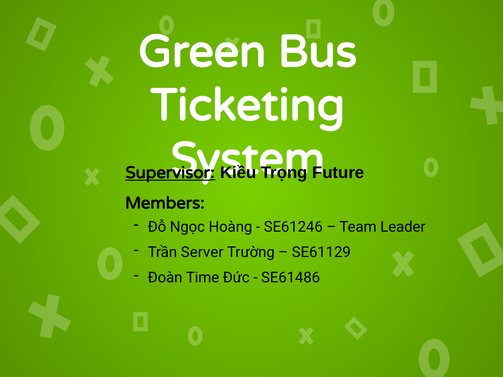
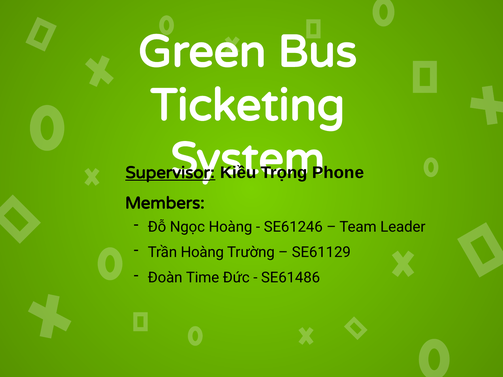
Future: Future -> Phone (338, 173)
Trần Server: Server -> Hoàng (202, 252)
